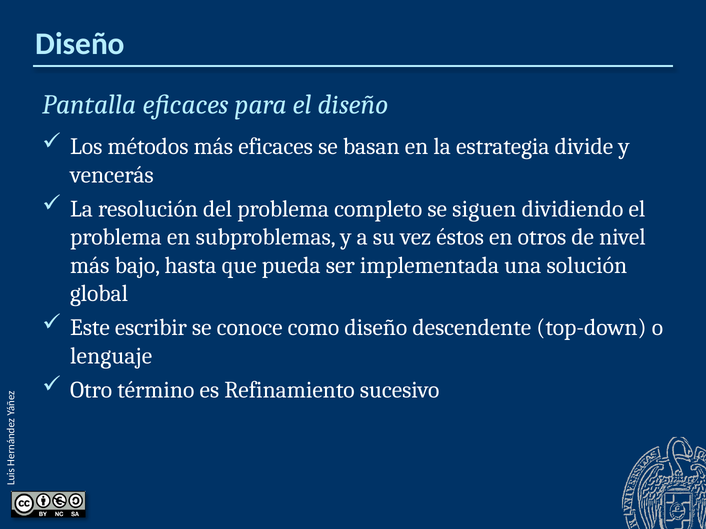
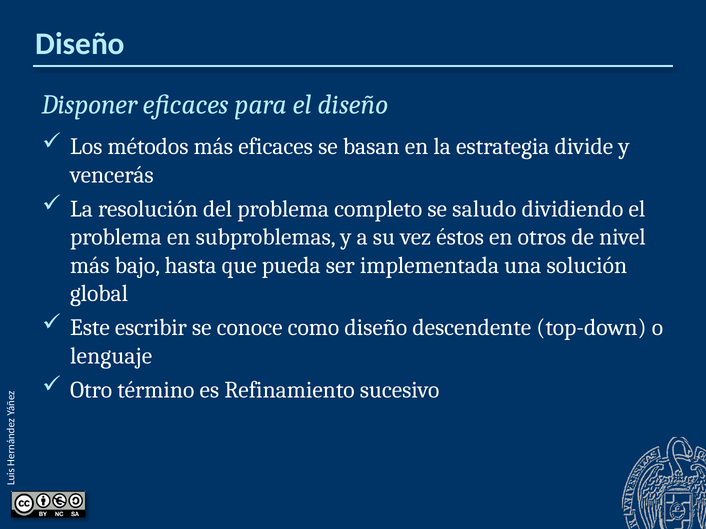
Pantalla: Pantalla -> Disponer (90, 105)
siguen: siguen -> saludo (484, 209)
